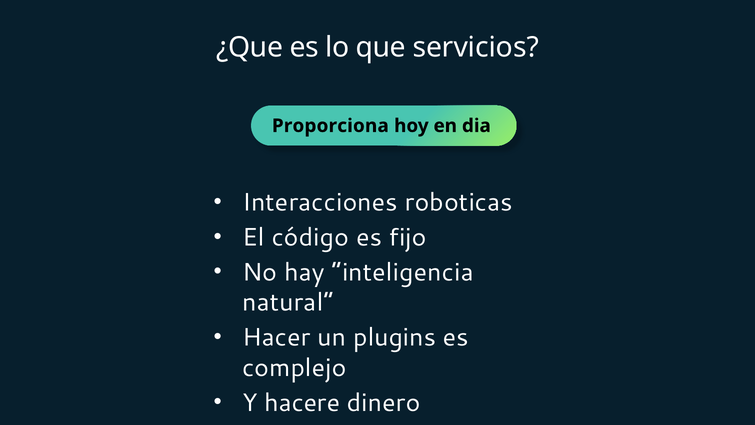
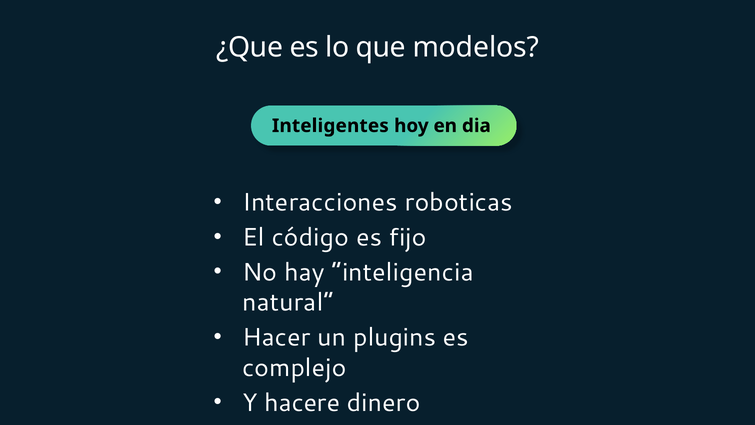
servicios: servicios -> modelos (476, 47)
Proporciona: Proporciona -> Inteligentes (330, 126)
